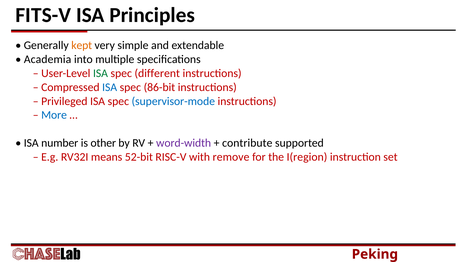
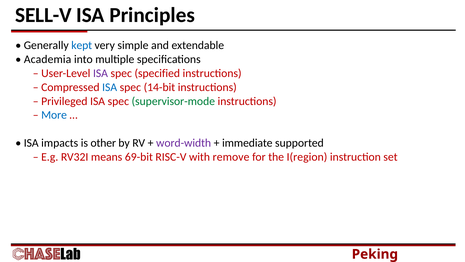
FITS-V: FITS-V -> SELL-V (43, 15)
kept colour: orange -> blue (82, 45)
ISA colour: green -> purple (100, 73)
different: different -> specified (157, 73)
86-bit: 86-bit -> 14-bit (159, 87)
supervisor-mode colour: blue -> green (173, 101)
number: number -> impacts (60, 143)
contribute: contribute -> immediate (247, 143)
52-bit: 52-bit -> 69-bit (139, 157)
